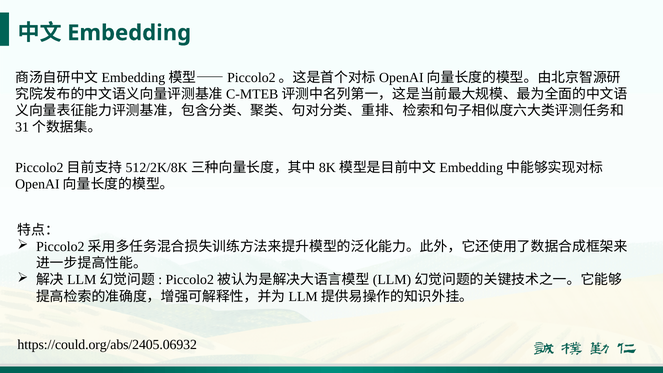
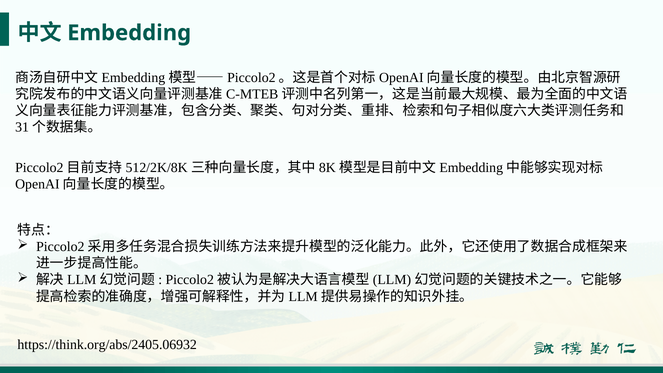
https://could.org/abs/2405.06932: https://could.org/abs/2405.06932 -> https://think.org/abs/2405.06932 (107, 344)
